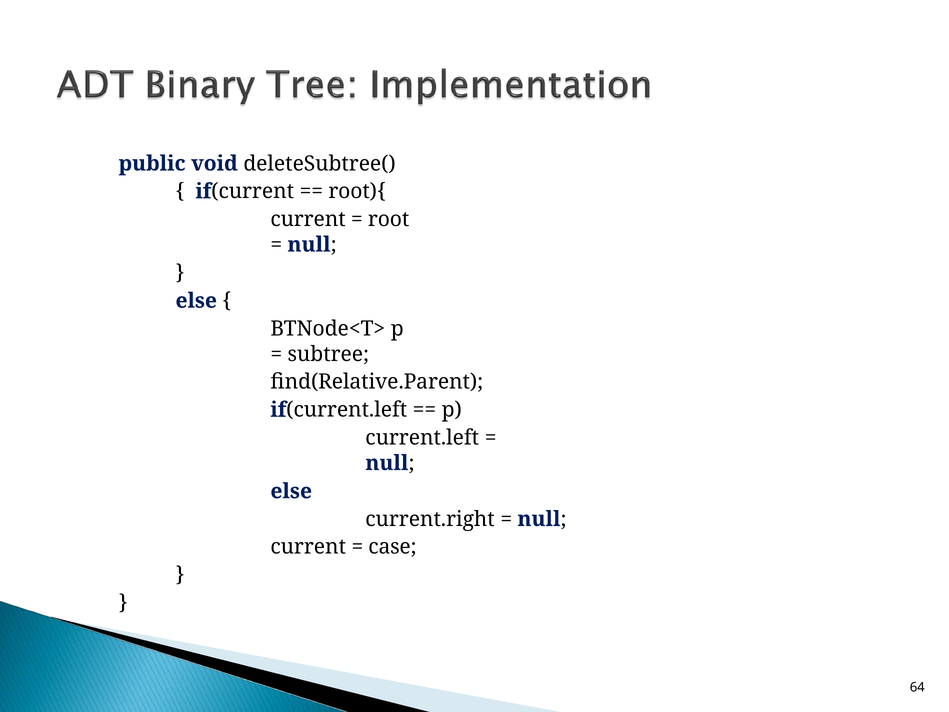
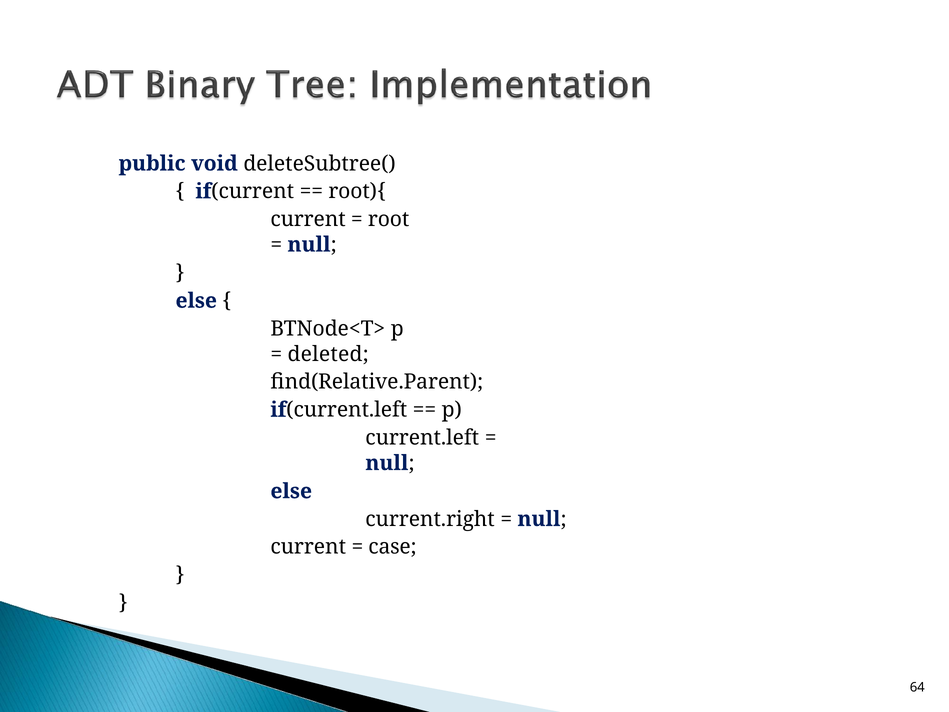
subtree: subtree -> deleted (328, 354)
